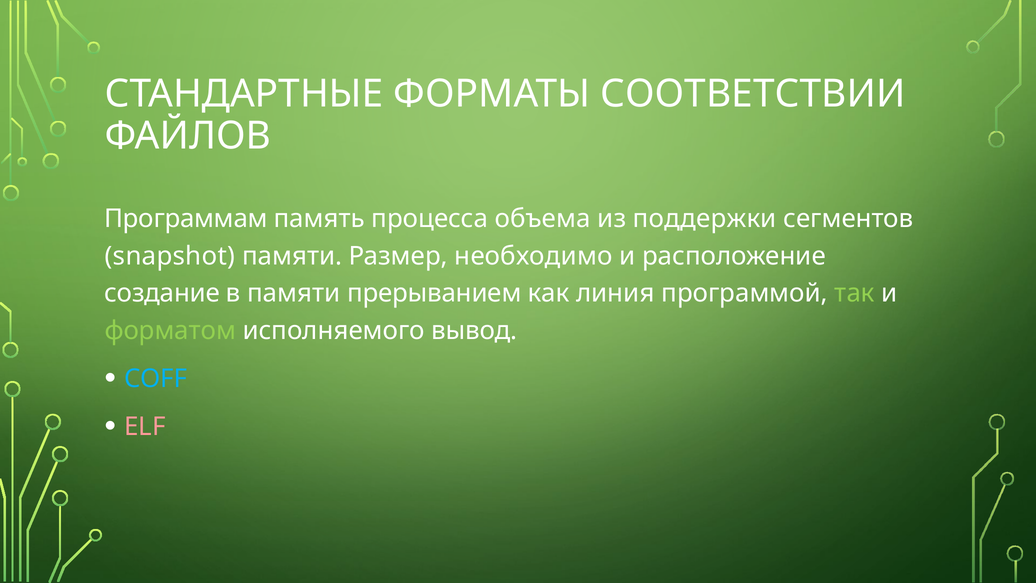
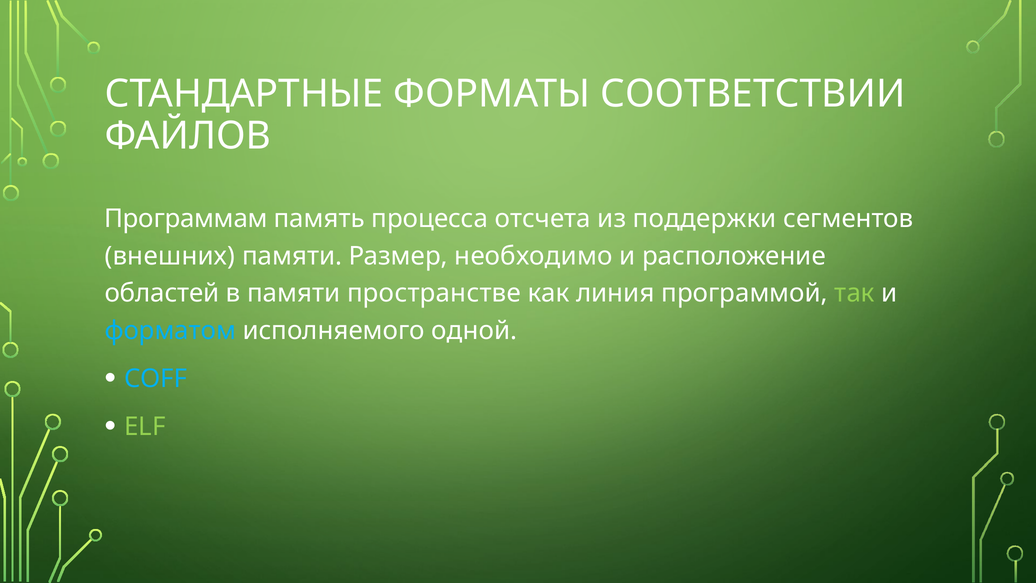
объема: объема -> отсчета (543, 219)
snapshot: snapshot -> внешних (170, 256)
создание: создание -> областей (162, 293)
прерыванием: прерыванием -> пространстве (434, 293)
форматом colour: light green -> light blue (170, 330)
вывод: вывод -> одной (474, 330)
ELF colour: pink -> light green (145, 427)
